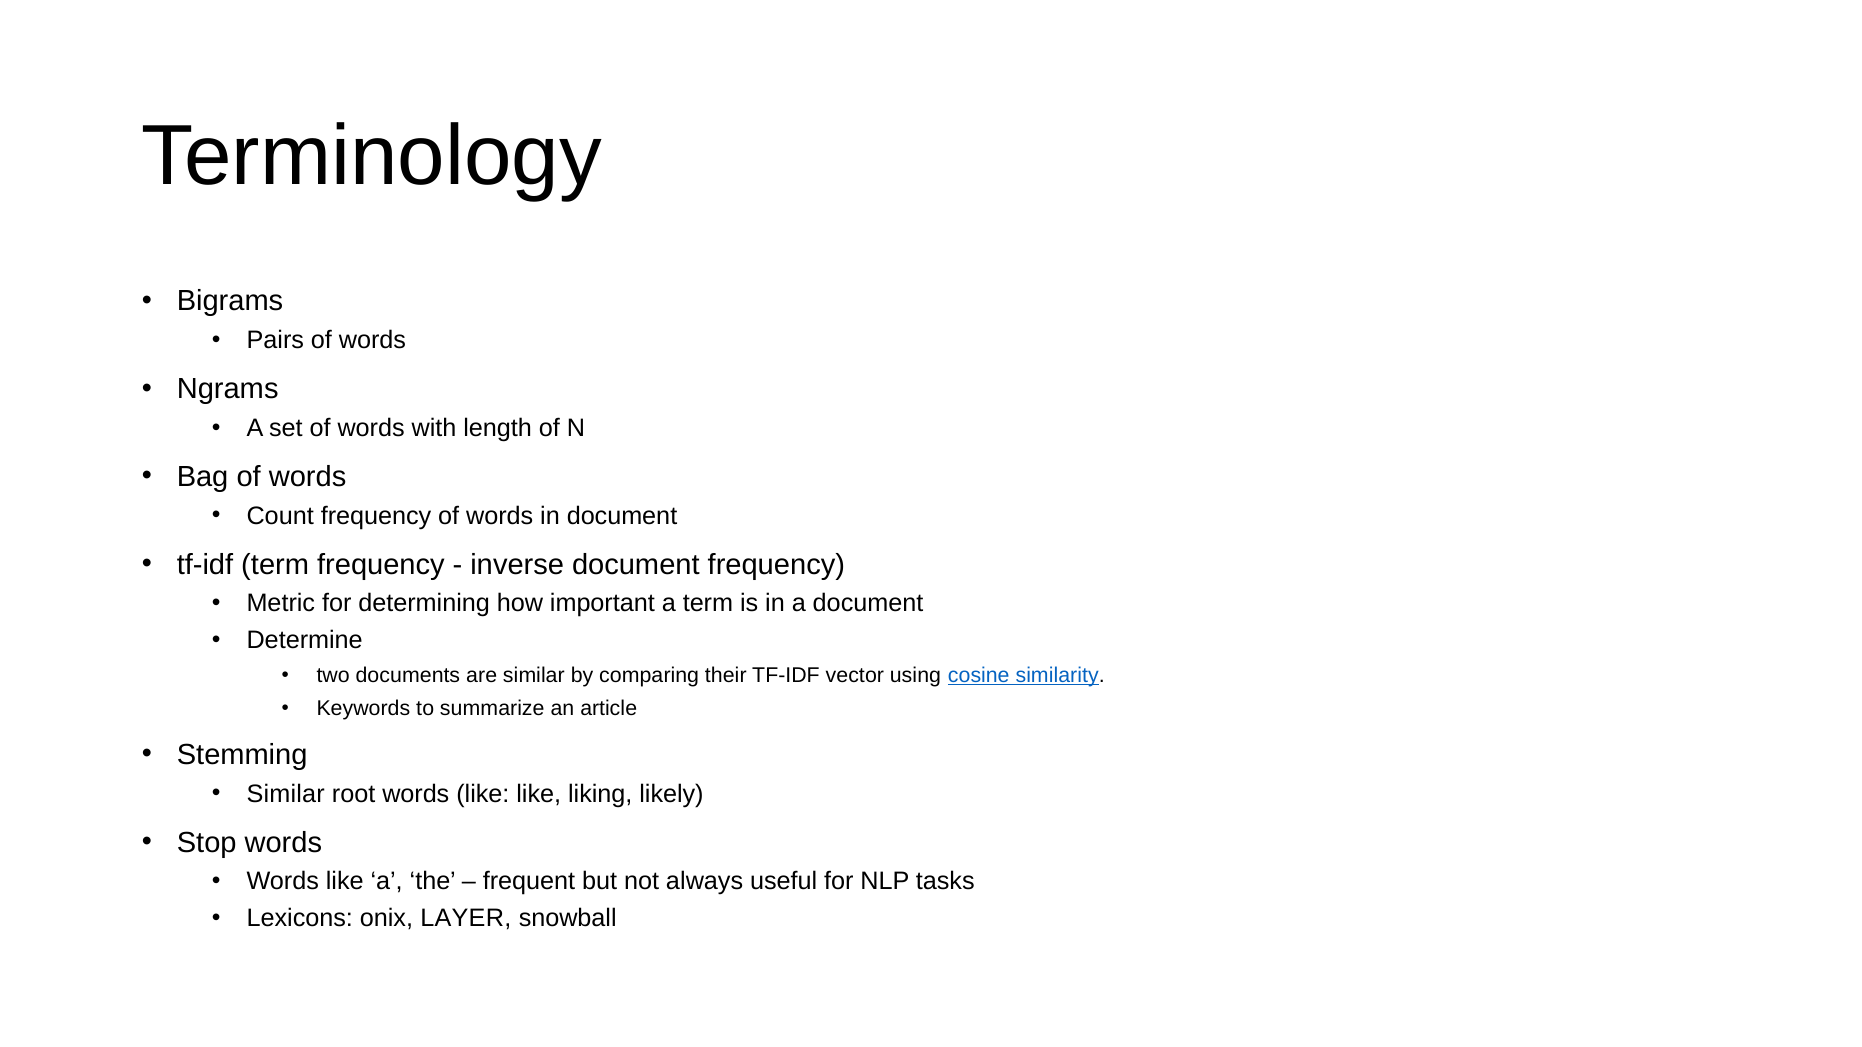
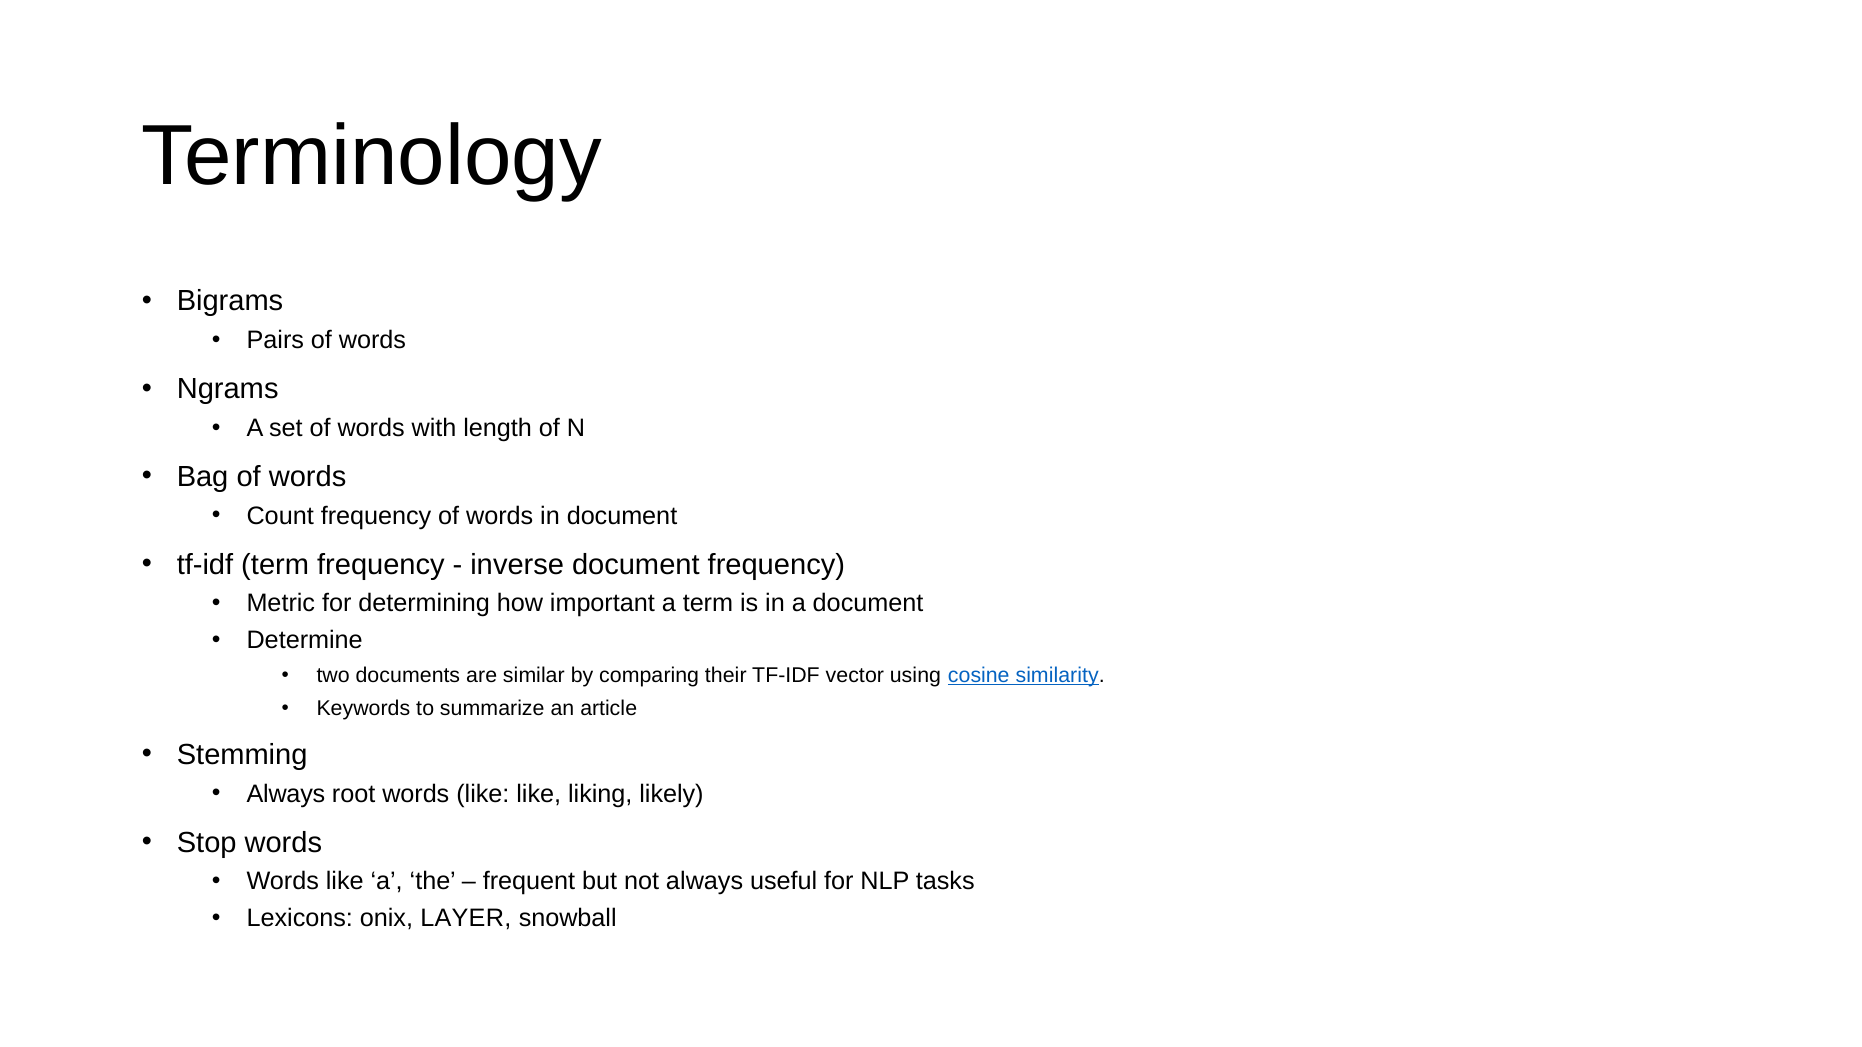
Similar: Similar -> Always (286, 794)
